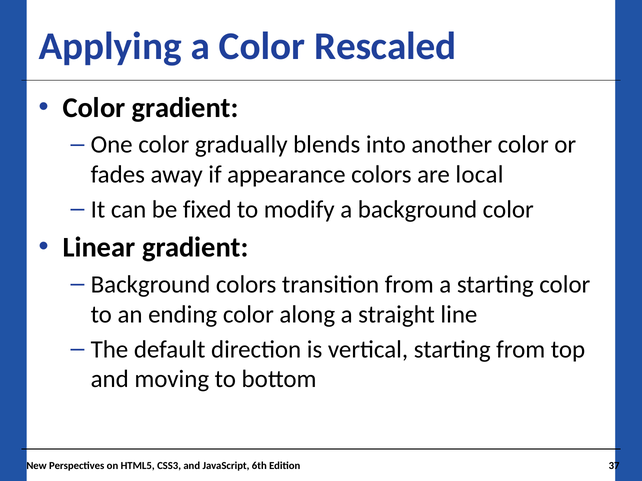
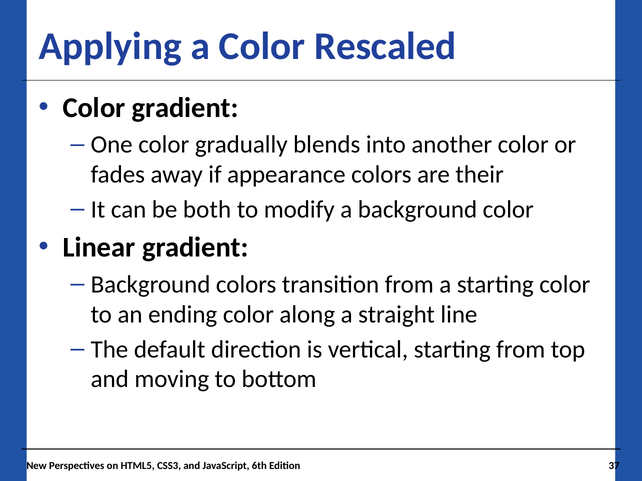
local: local -> their (480, 175)
fixed: fixed -> both (207, 210)
